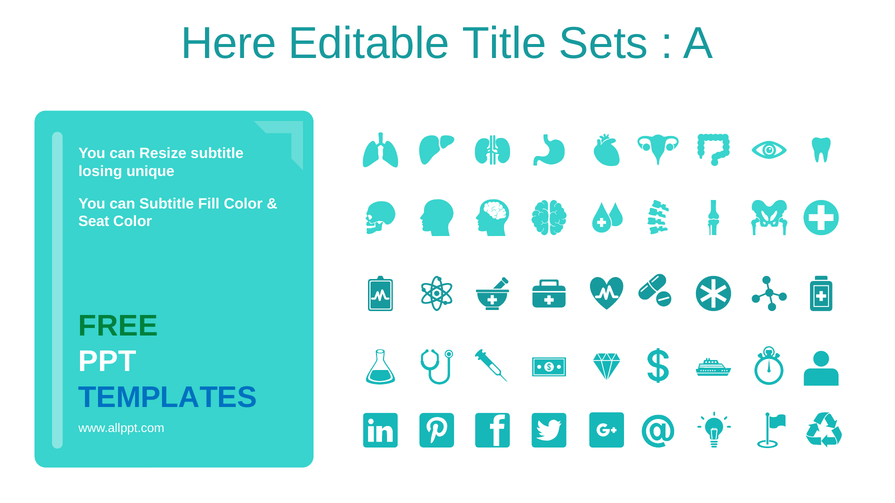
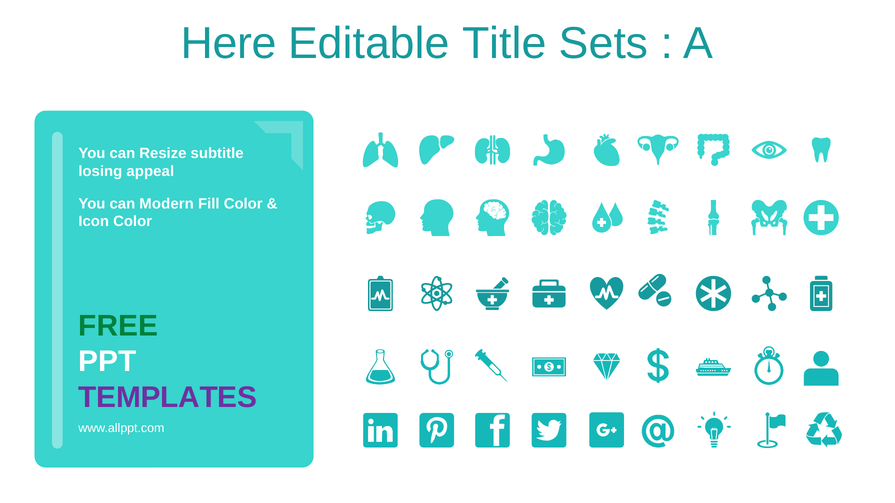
unique: unique -> appeal (150, 172)
can Subtitle: Subtitle -> Modern (167, 204)
Seat: Seat -> Icon (94, 222)
TEMPLATES colour: blue -> purple (168, 398)
